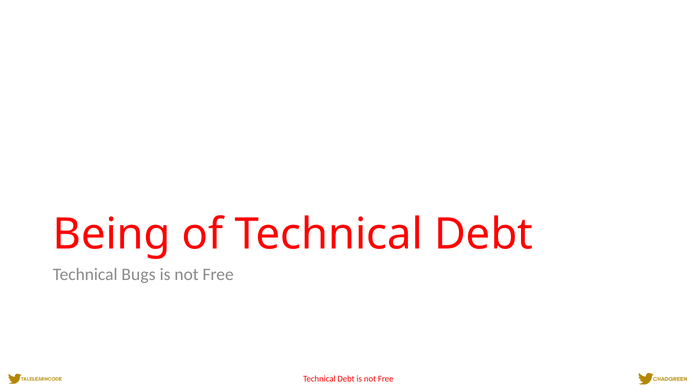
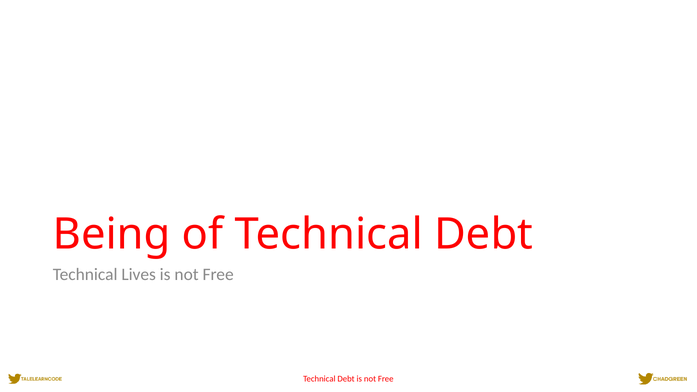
Bugs: Bugs -> Lives (139, 274)
